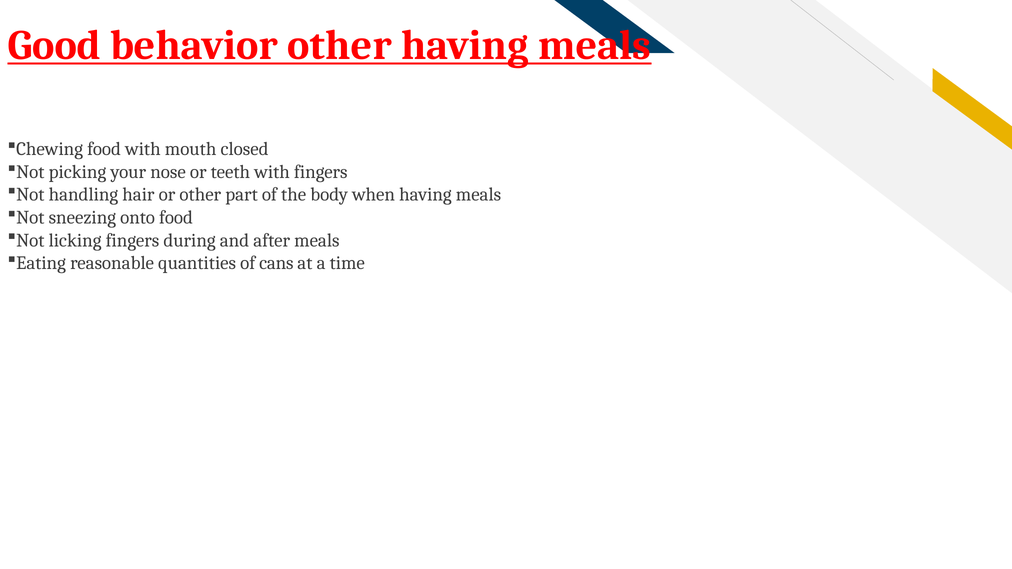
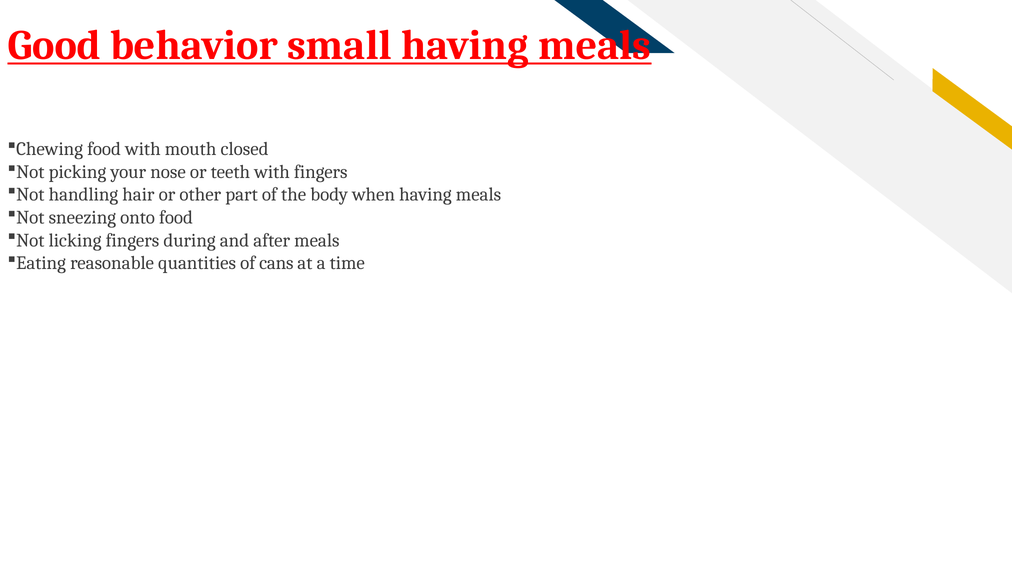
behavior other: other -> small (339, 45)
